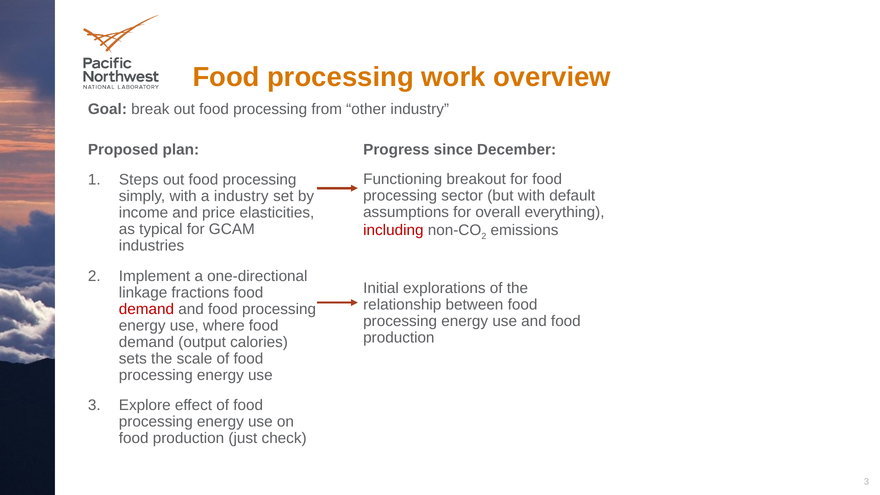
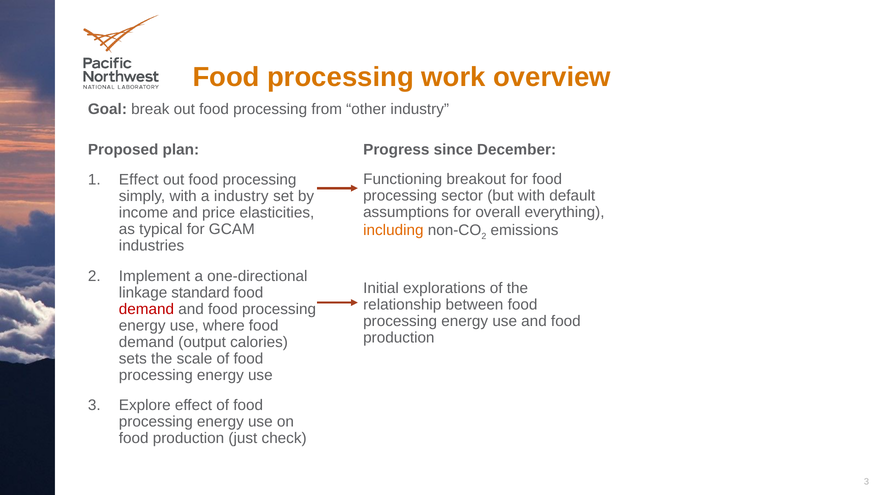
Steps: Steps -> Effect (139, 180)
including colour: red -> orange (393, 230)
fractions: fractions -> standard (200, 293)
